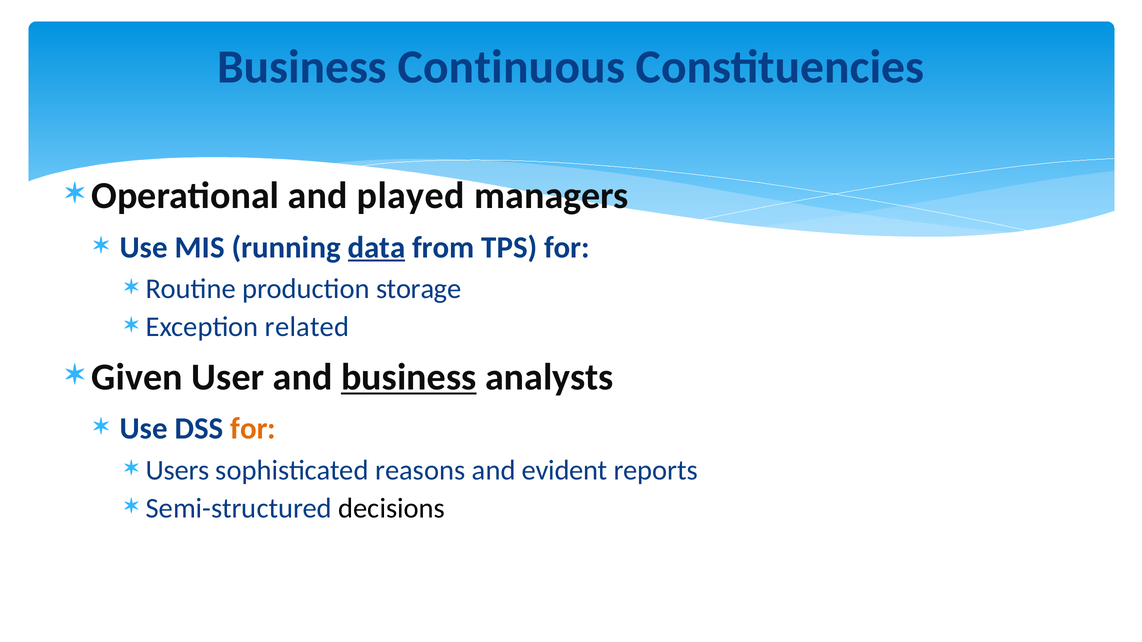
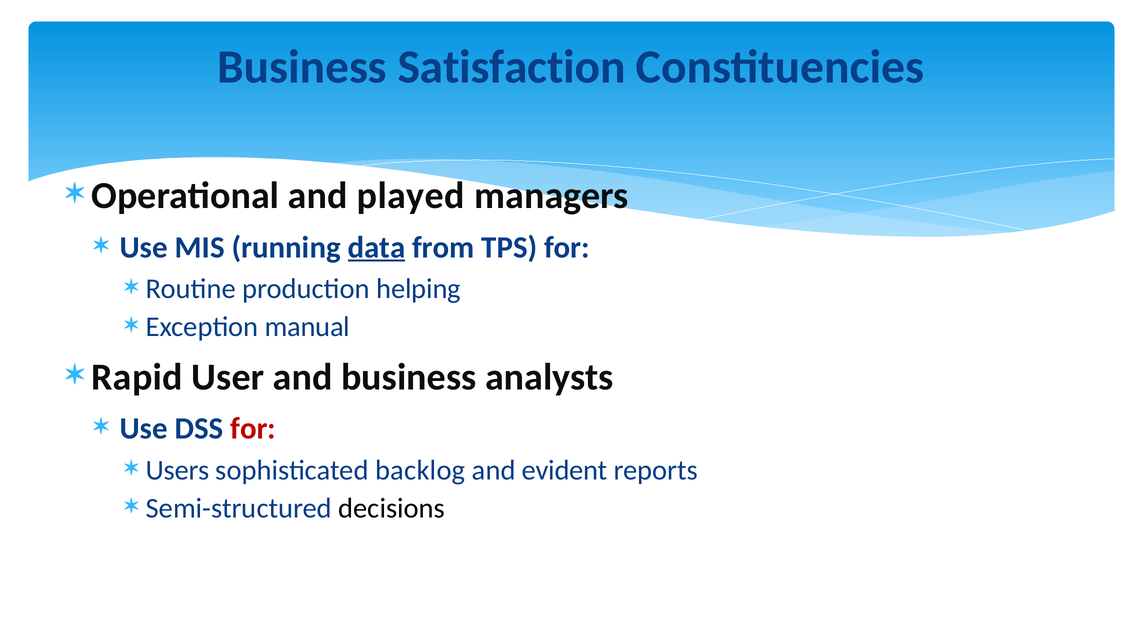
Continuous: Continuous -> Satisfaction (512, 67)
storage: storage -> helping (419, 289)
related: related -> manual (307, 327)
Given: Given -> Rapid (137, 377)
business underline: present -> none (409, 377)
for colour: orange -> red (253, 429)
reasons: reasons -> backlog (420, 471)
